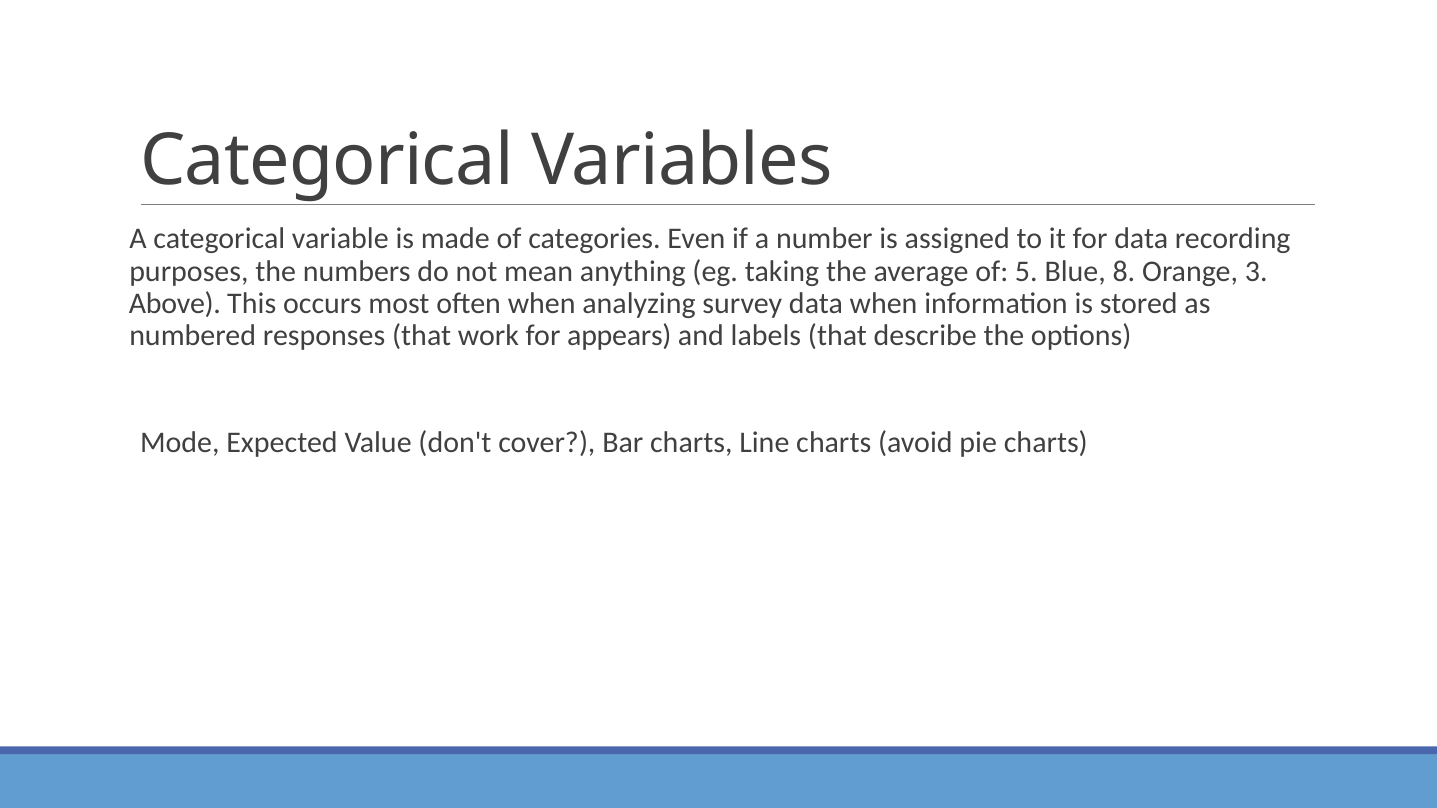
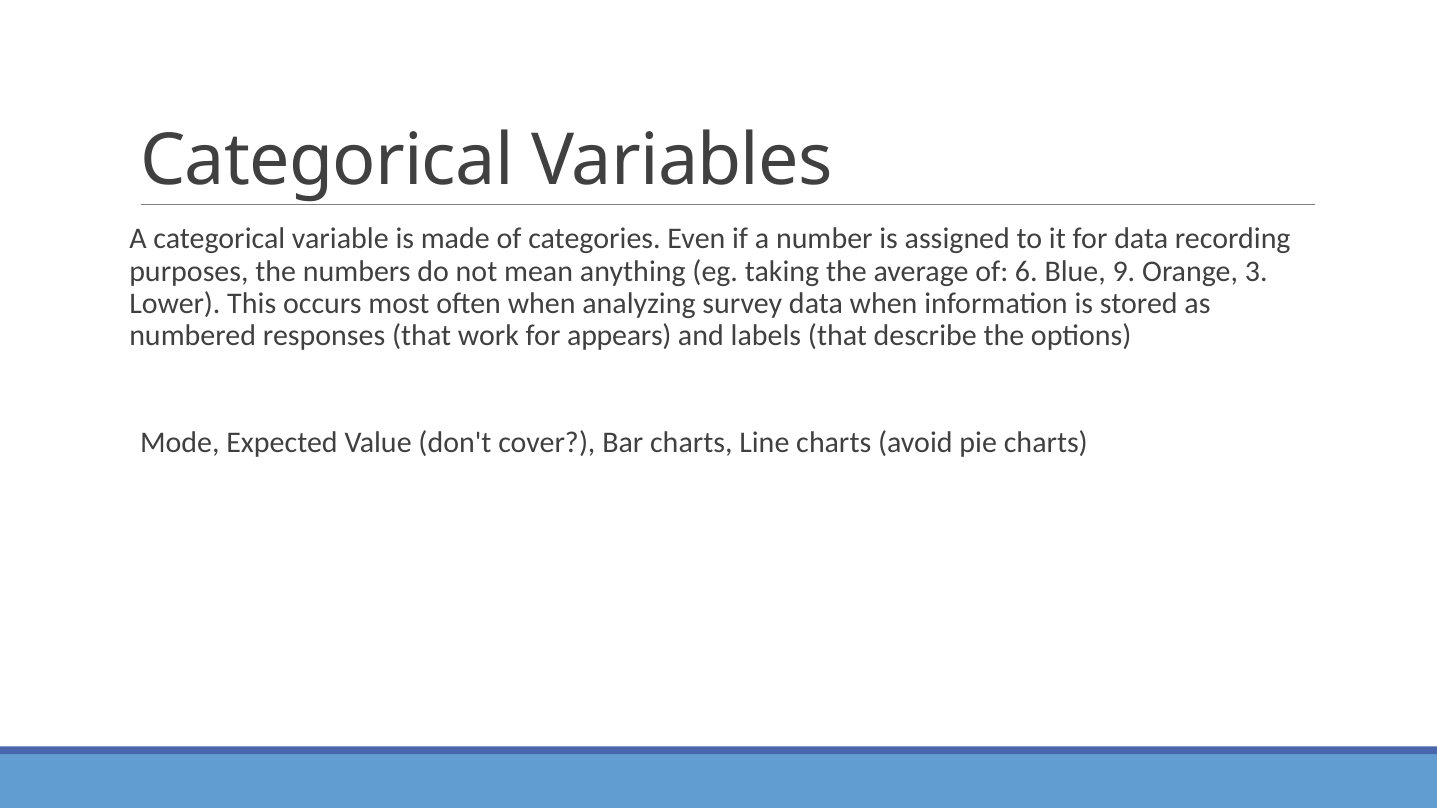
5: 5 -> 6 (1026, 271)
8: 8 -> 9 (1124, 271)
Above: Above -> Lower (175, 304)
